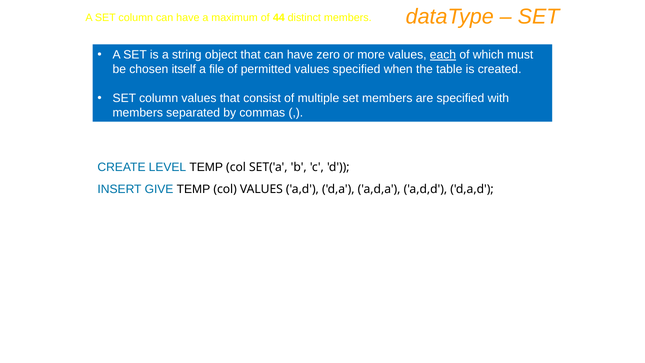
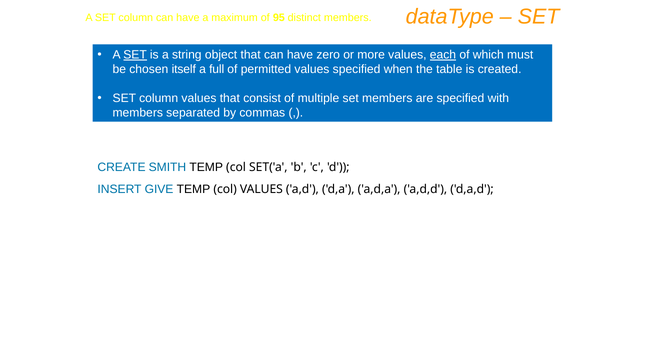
44: 44 -> 95 (279, 18)
SET underline: none -> present (135, 55)
file: file -> full (217, 69)
LEVEL: LEVEL -> SMITH (167, 167)
